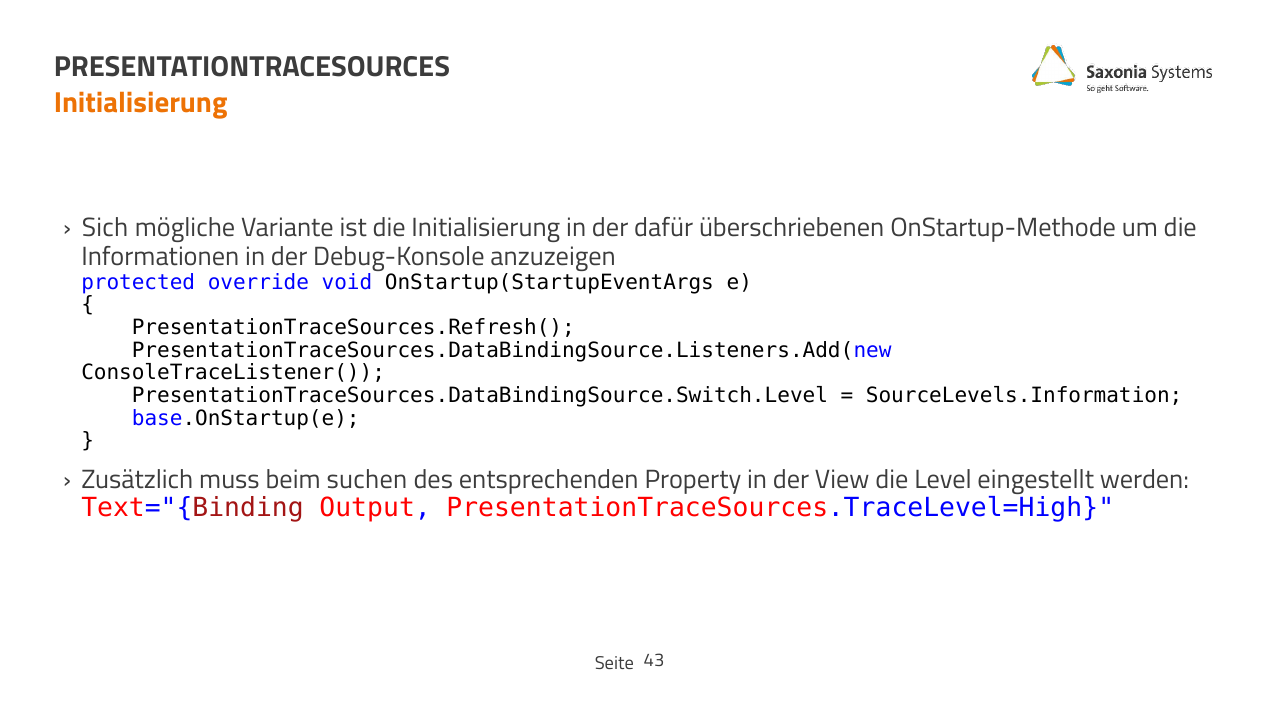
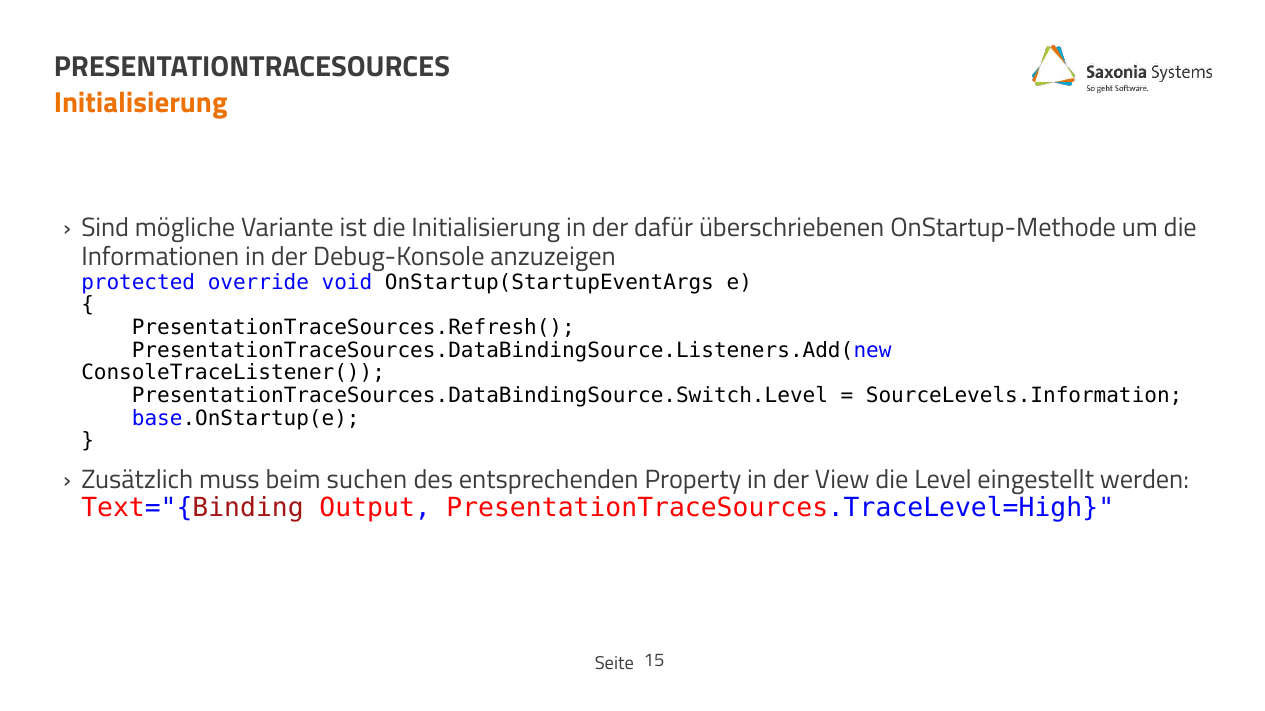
Sich: Sich -> Sind (105, 228)
43: 43 -> 15 (654, 661)
